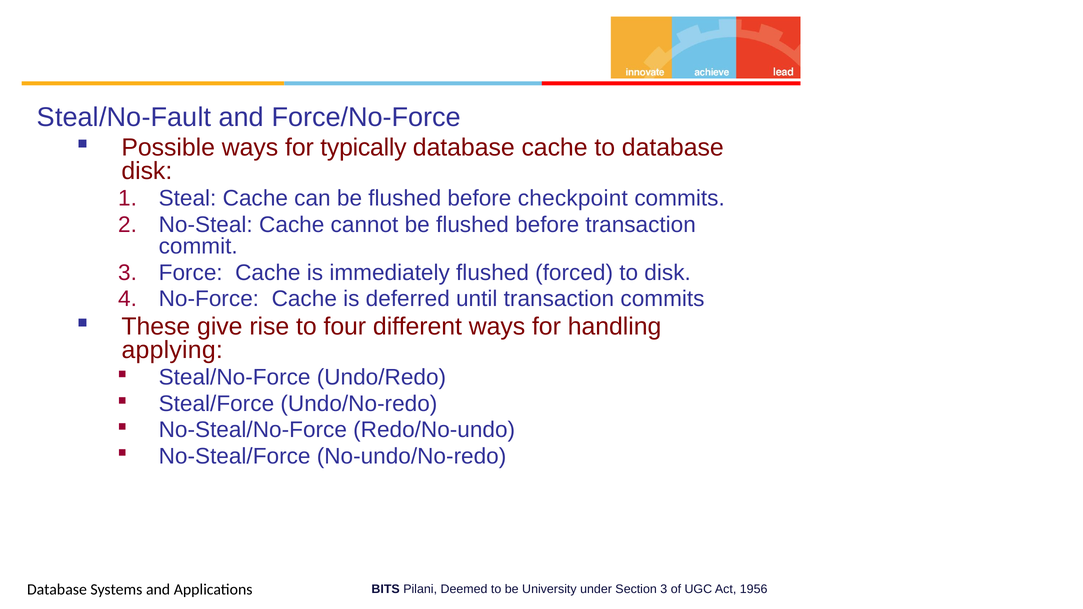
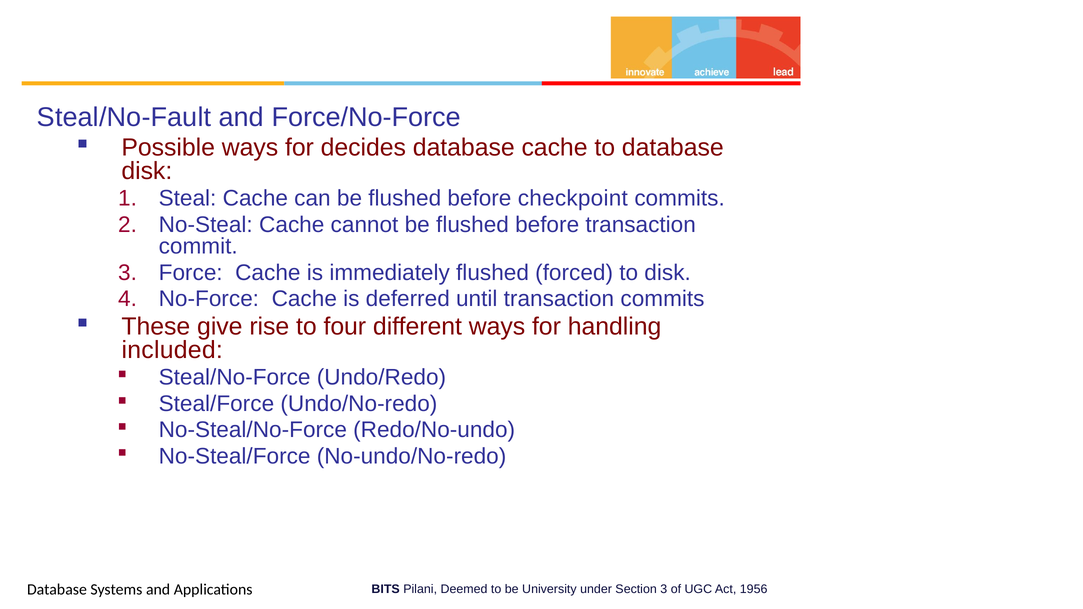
typically: typically -> decides (363, 147)
applying: applying -> included (172, 350)
